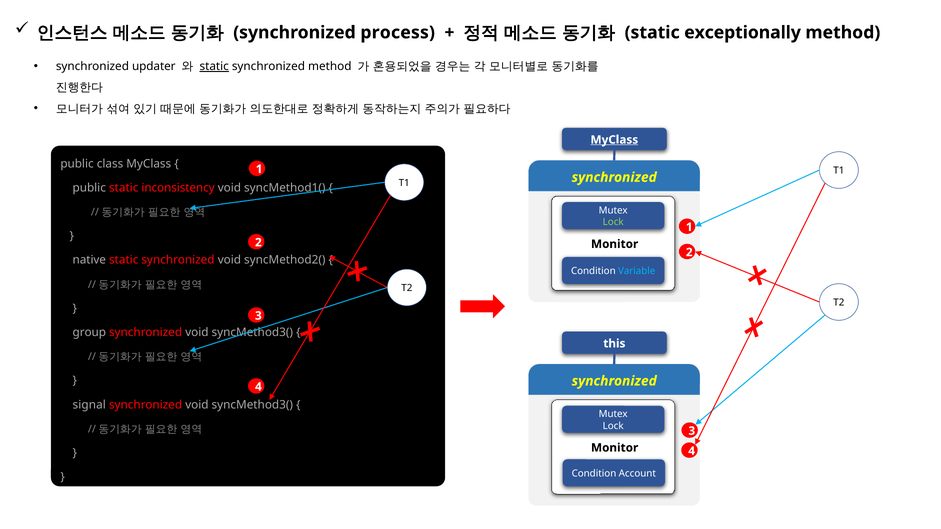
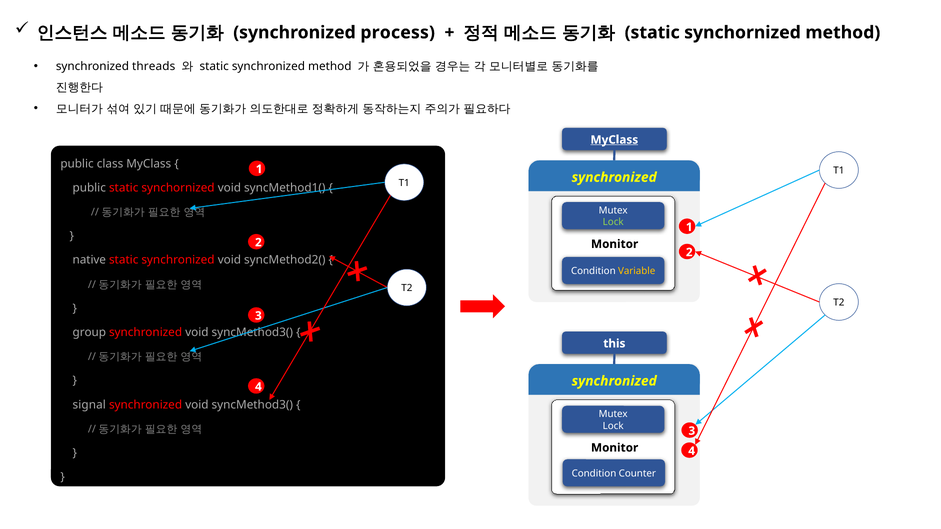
exceptionally: exceptionally -> synchornized (743, 33)
updater: updater -> threads (154, 66)
static underline: present -> none (214, 66)
public static inconsistency: inconsistency -> synchornized (178, 188)
Variable colour: light blue -> yellow (637, 271)
Account: Account -> Counter (637, 474)
